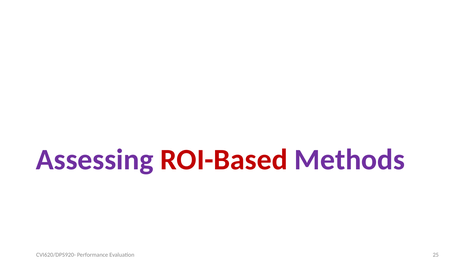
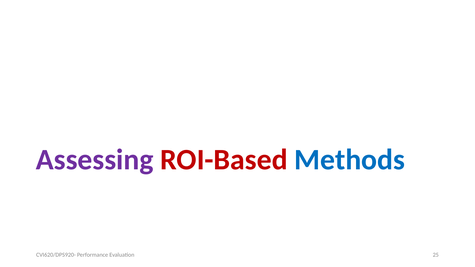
Methods colour: purple -> blue (350, 160)
